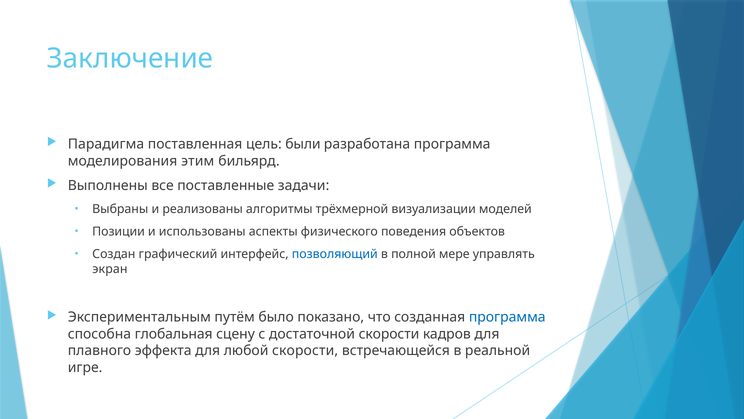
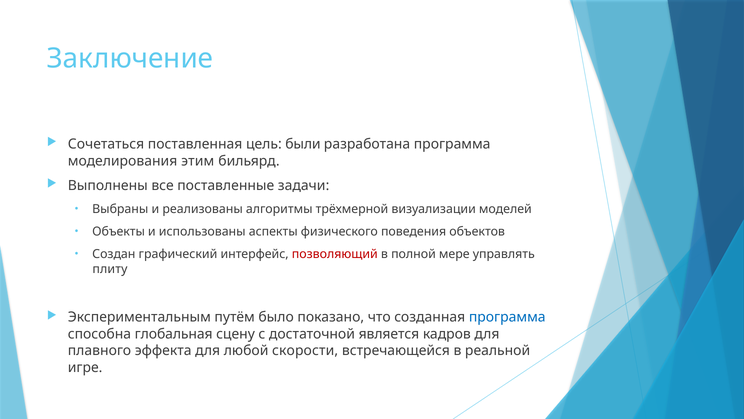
Парадигма: Парадигма -> Сочетаться (106, 144)
Позиции: Позиции -> Объекты (119, 231)
позволяющий colour: blue -> red (335, 254)
экран: экран -> плиту (110, 269)
достаточной скорости: скорости -> является (389, 334)
